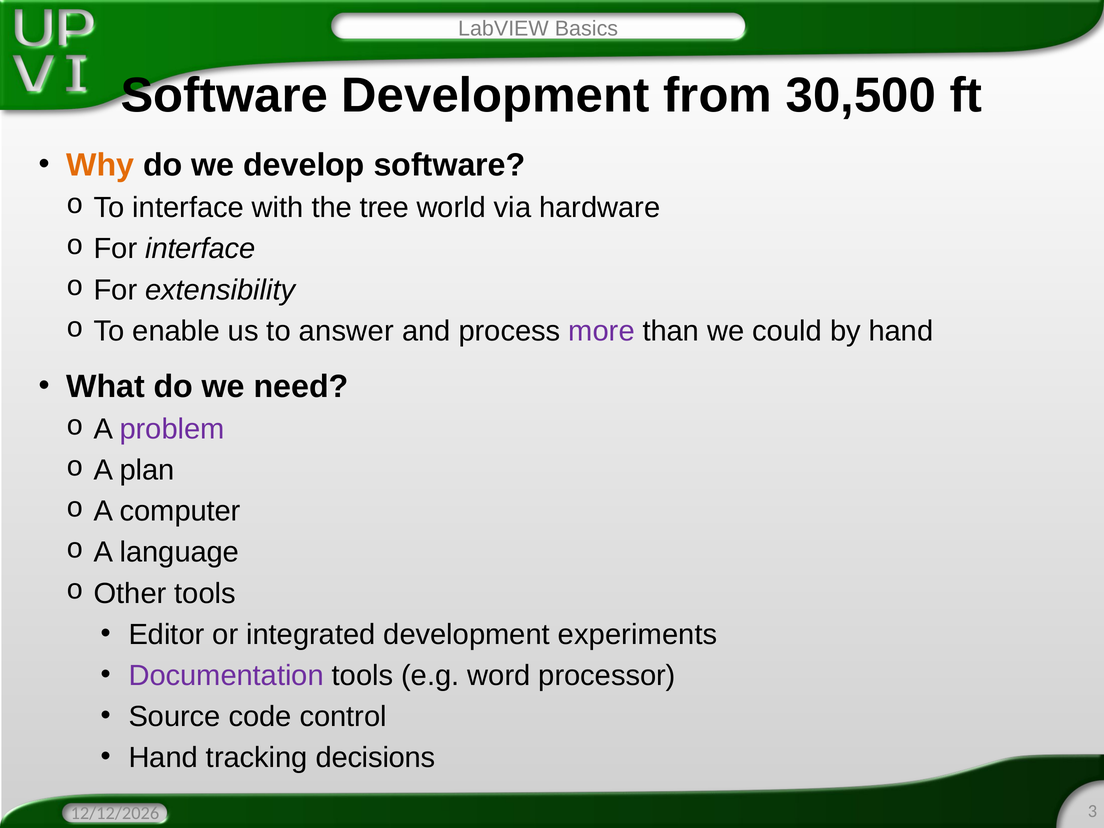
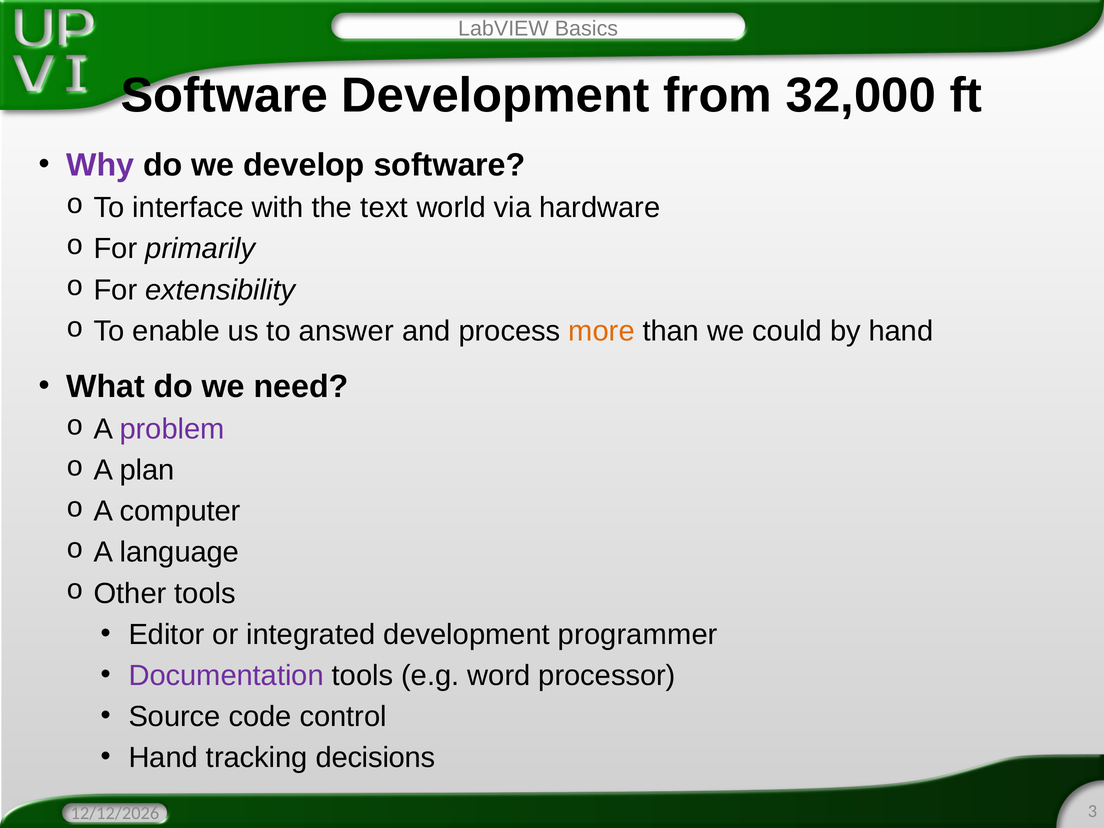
30,500: 30,500 -> 32,000 (861, 95)
Why colour: orange -> purple (100, 165)
tree: tree -> text (384, 208)
For interface: interface -> primarily (200, 249)
more colour: purple -> orange (602, 331)
experiments: experiments -> programmer (638, 634)
